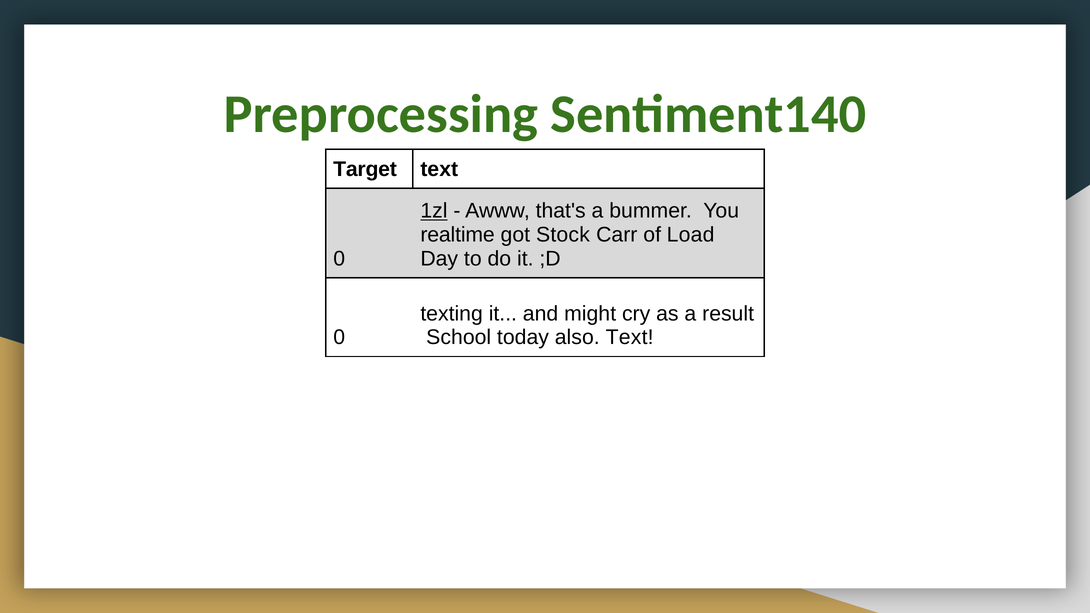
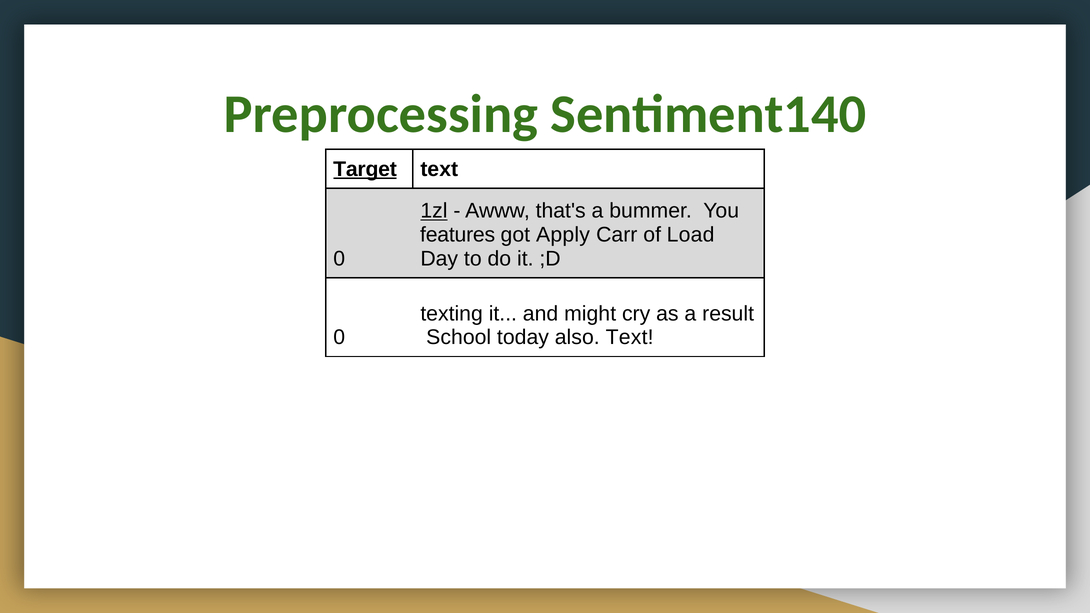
Target underline: none -> present (365, 169)
realtime: realtime -> features (458, 235)
Stock: Stock -> Apply (563, 235)
